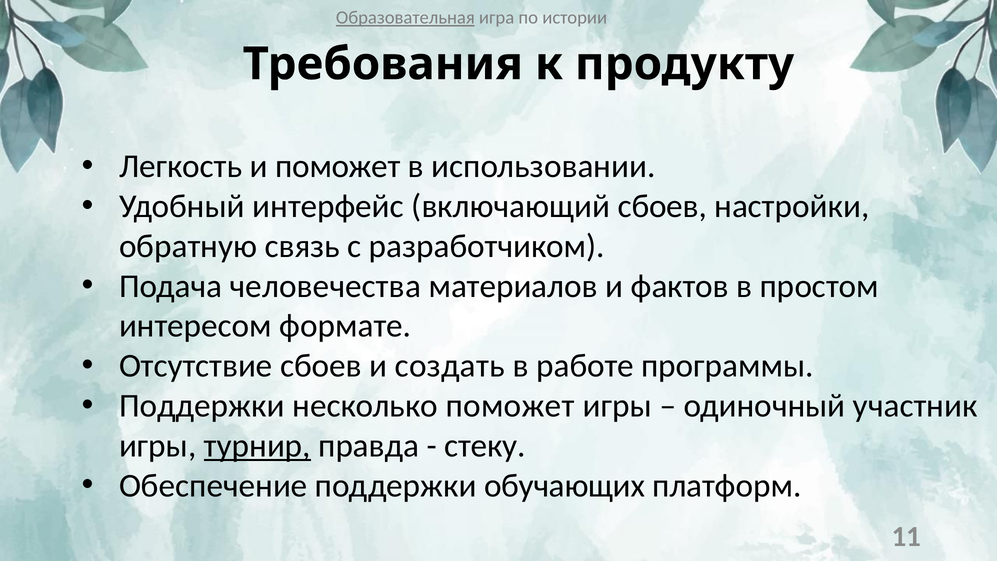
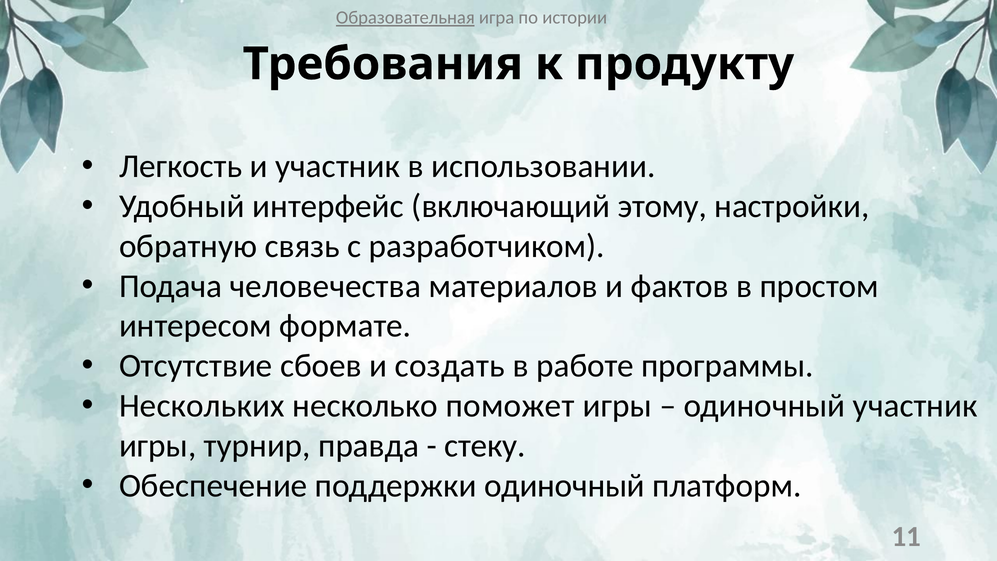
и поможет: поможет -> участник (338, 166)
включающий сбоев: сбоев -> этому (662, 206)
Поддержки: Поддержки -> Нескольких (202, 406)
турнир underline: present -> none (257, 446)
поддержки обучающих: обучающих -> одиночный (565, 485)
